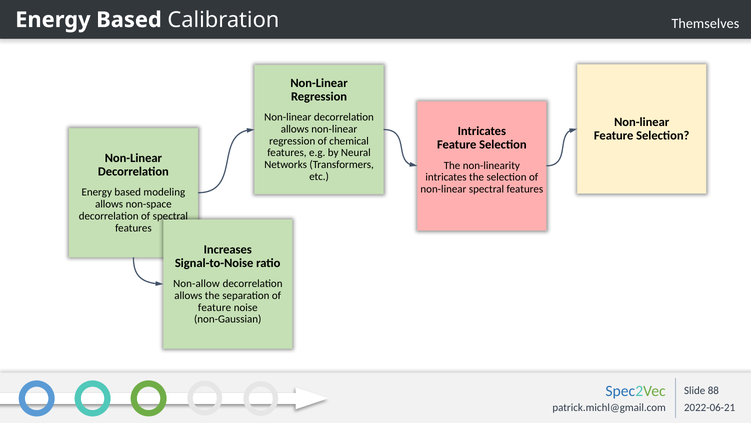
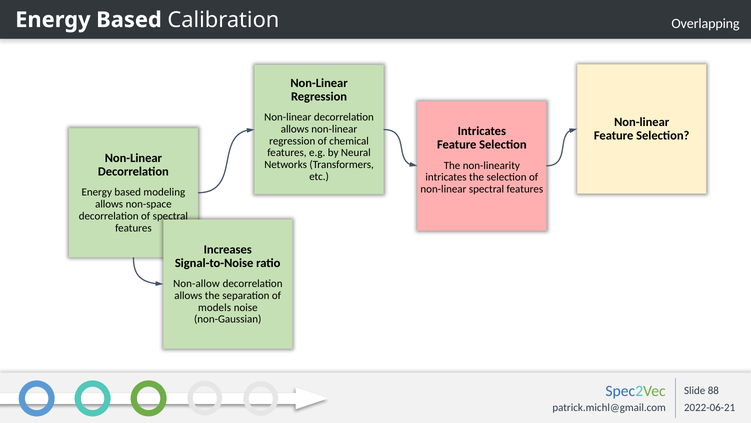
Themselves: Themselves -> Overlapping (706, 23)
feature: feature -> models (215, 307)
